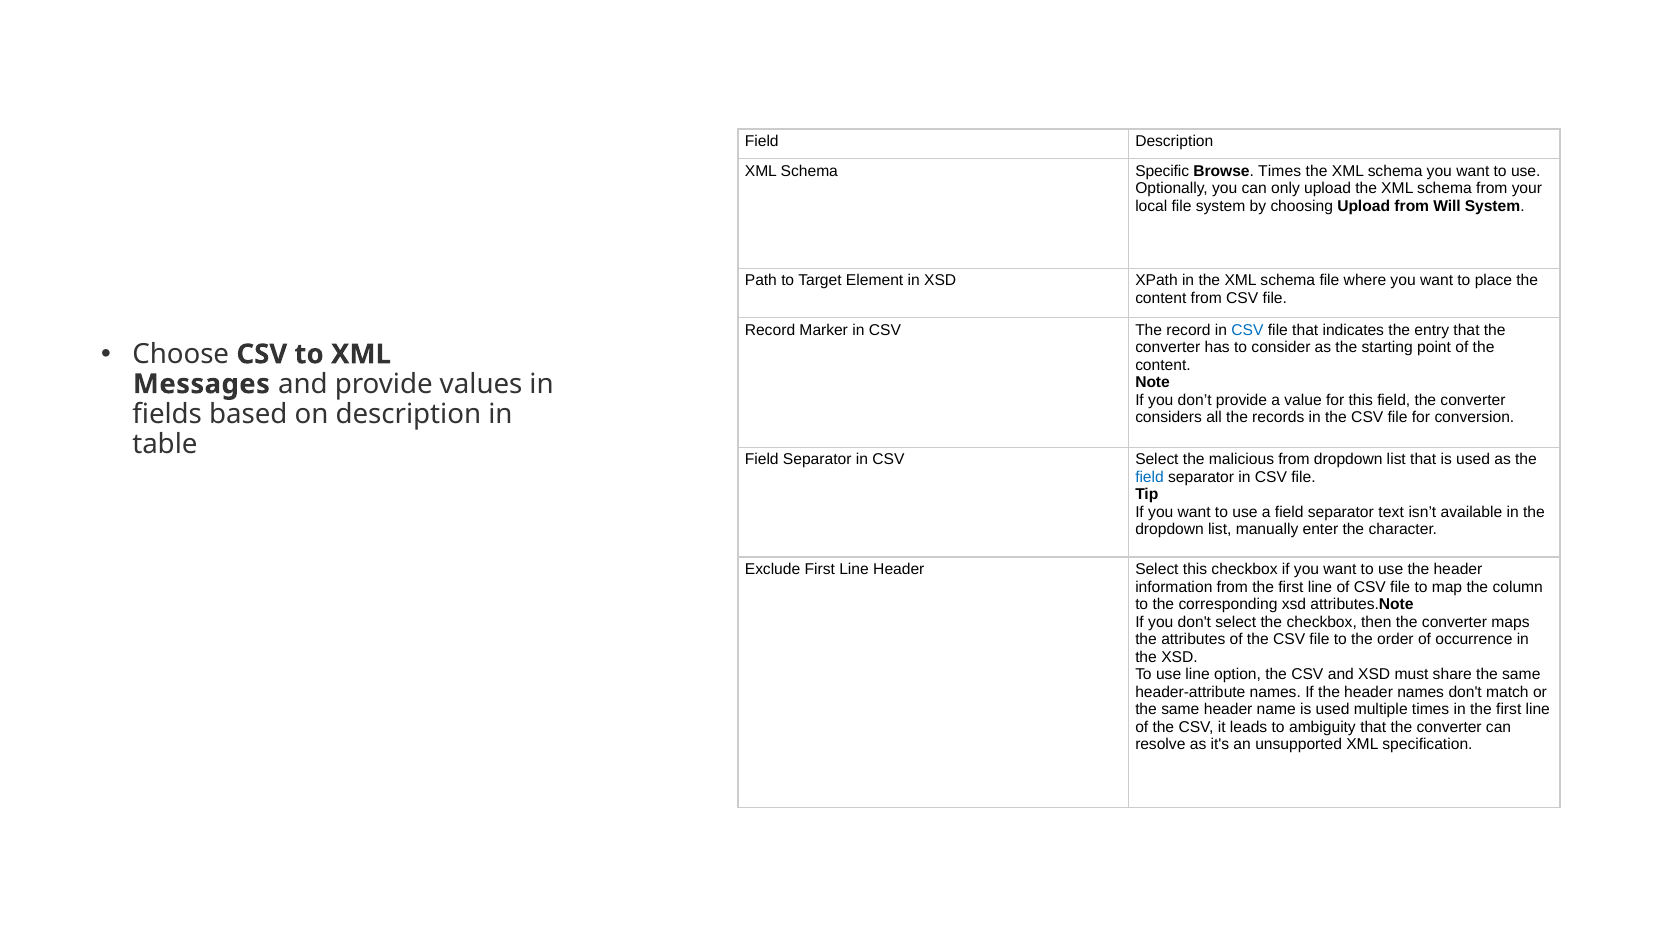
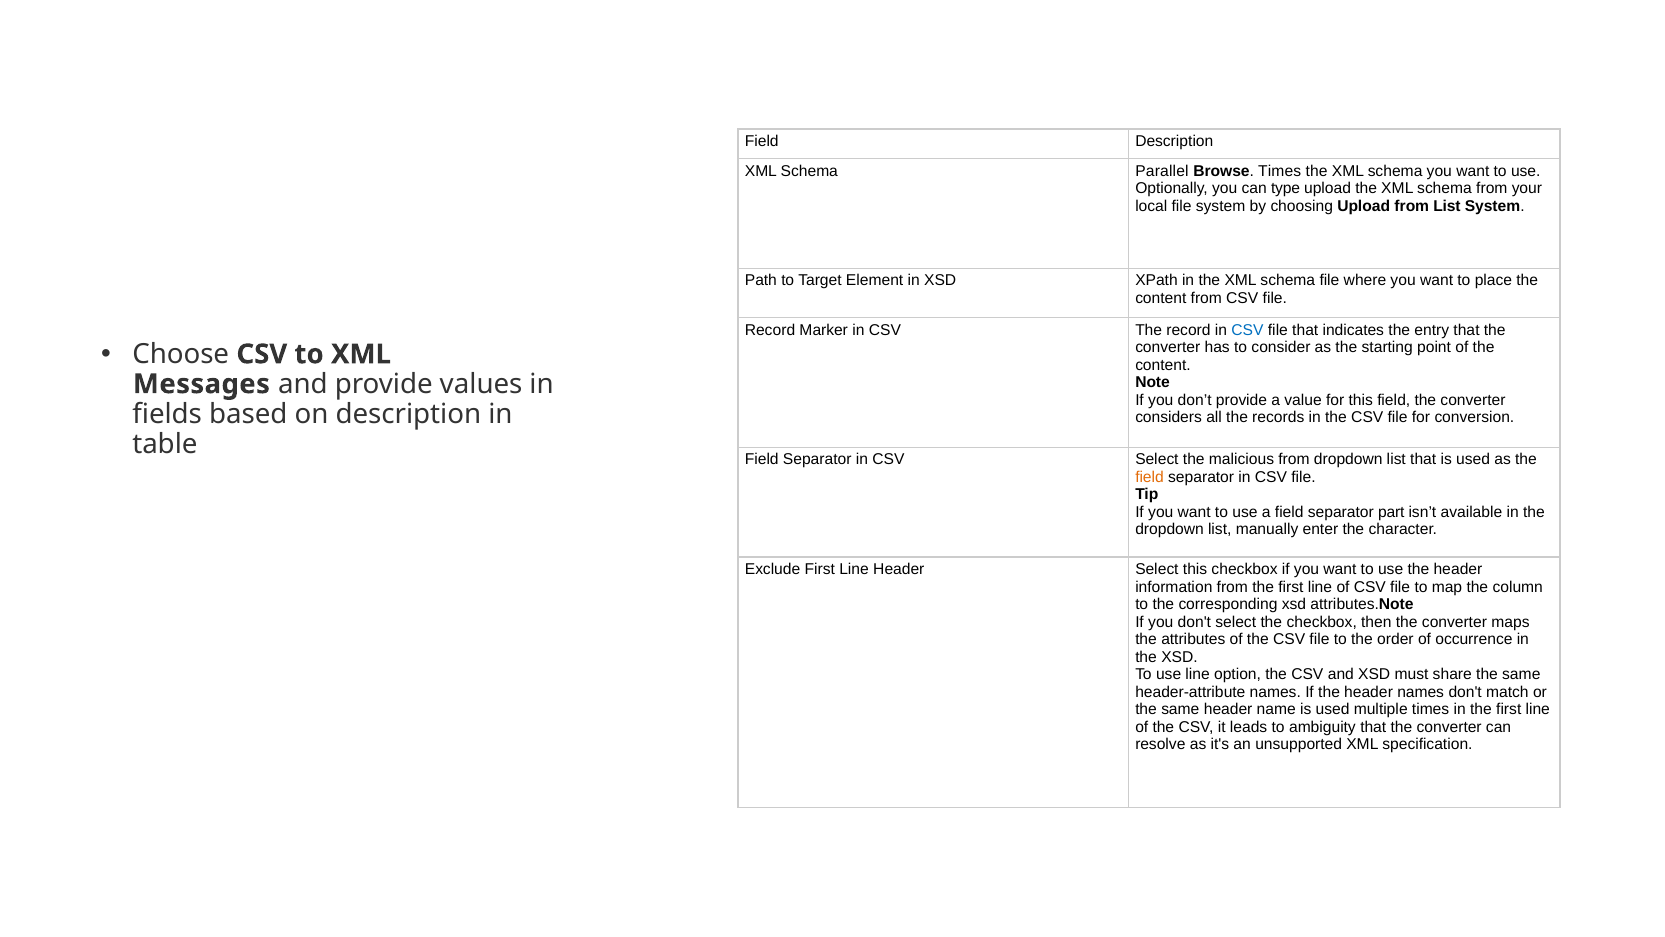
Specific: Specific -> Parallel (1162, 171)
only: only -> type (1286, 188)
from Will: Will -> List (1447, 206)
field colour: blue -> orange (1150, 477)
text: text -> part (1391, 512)
